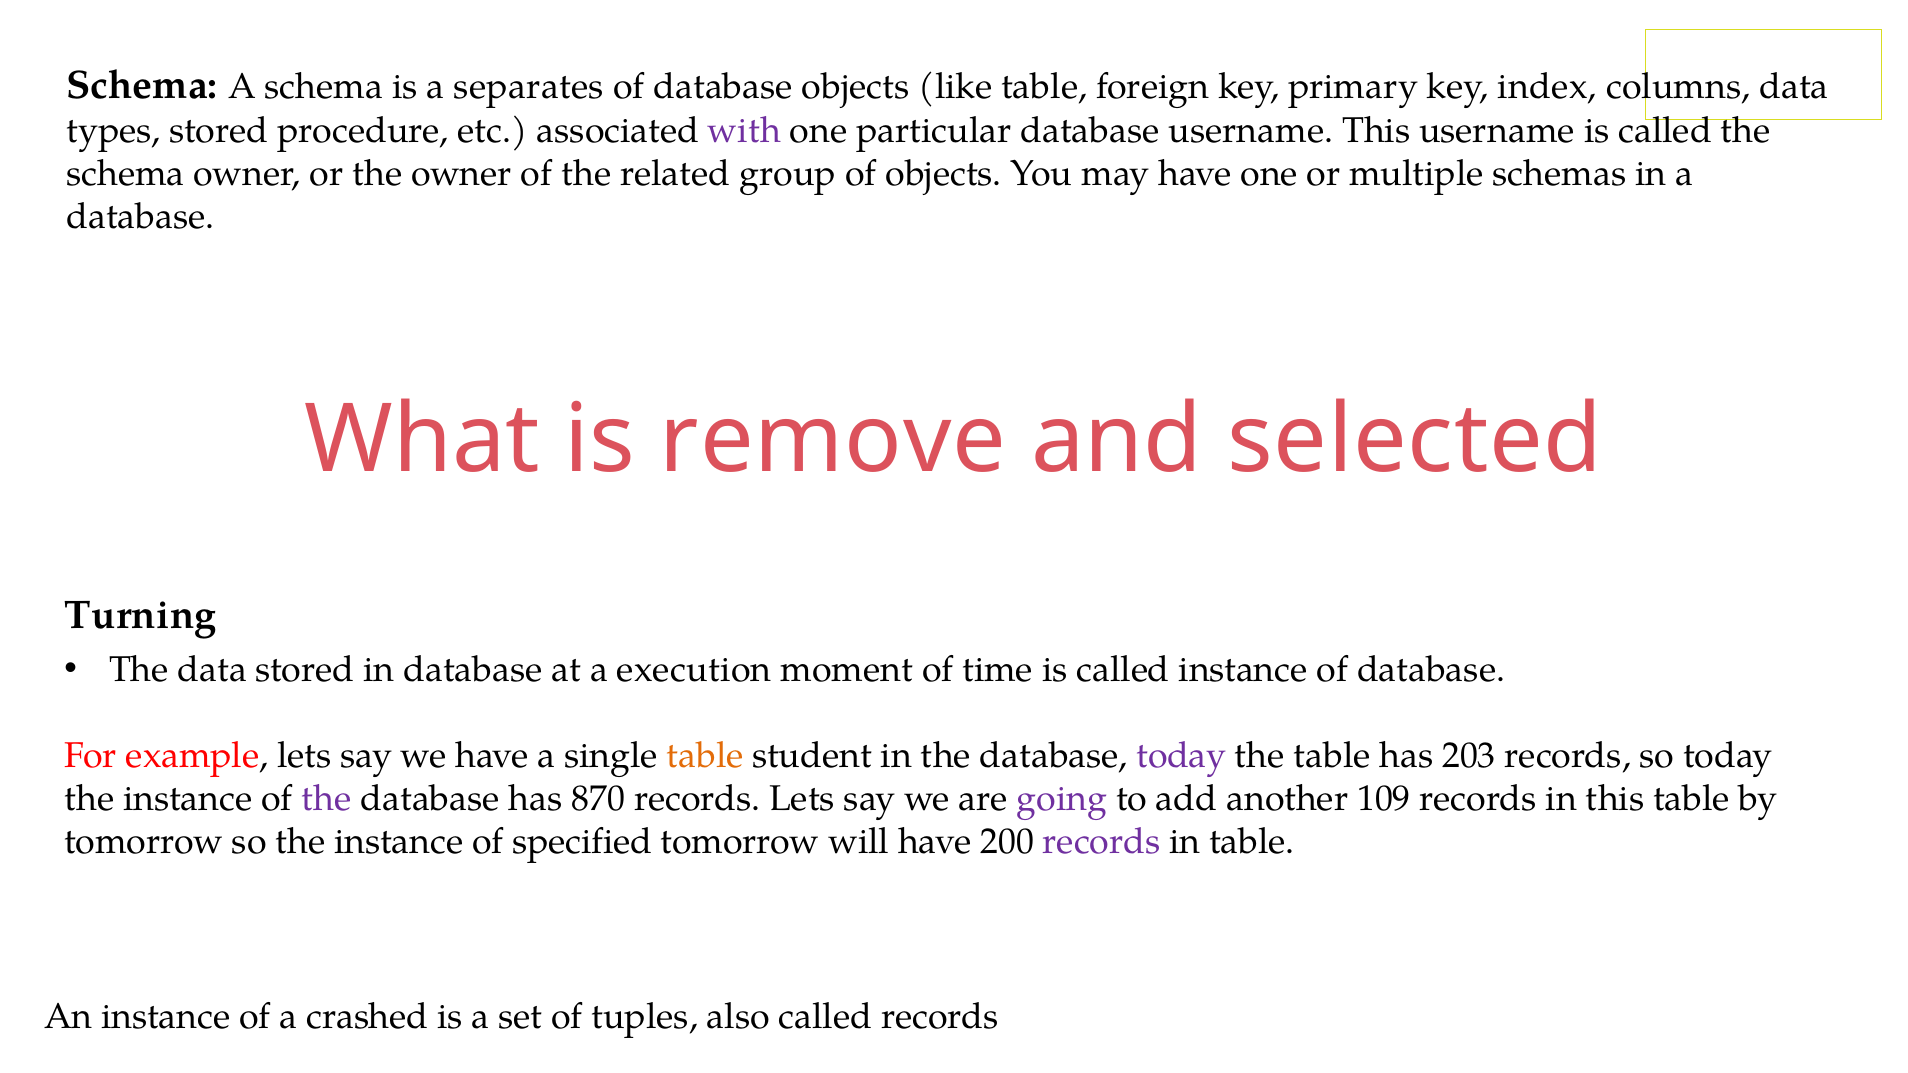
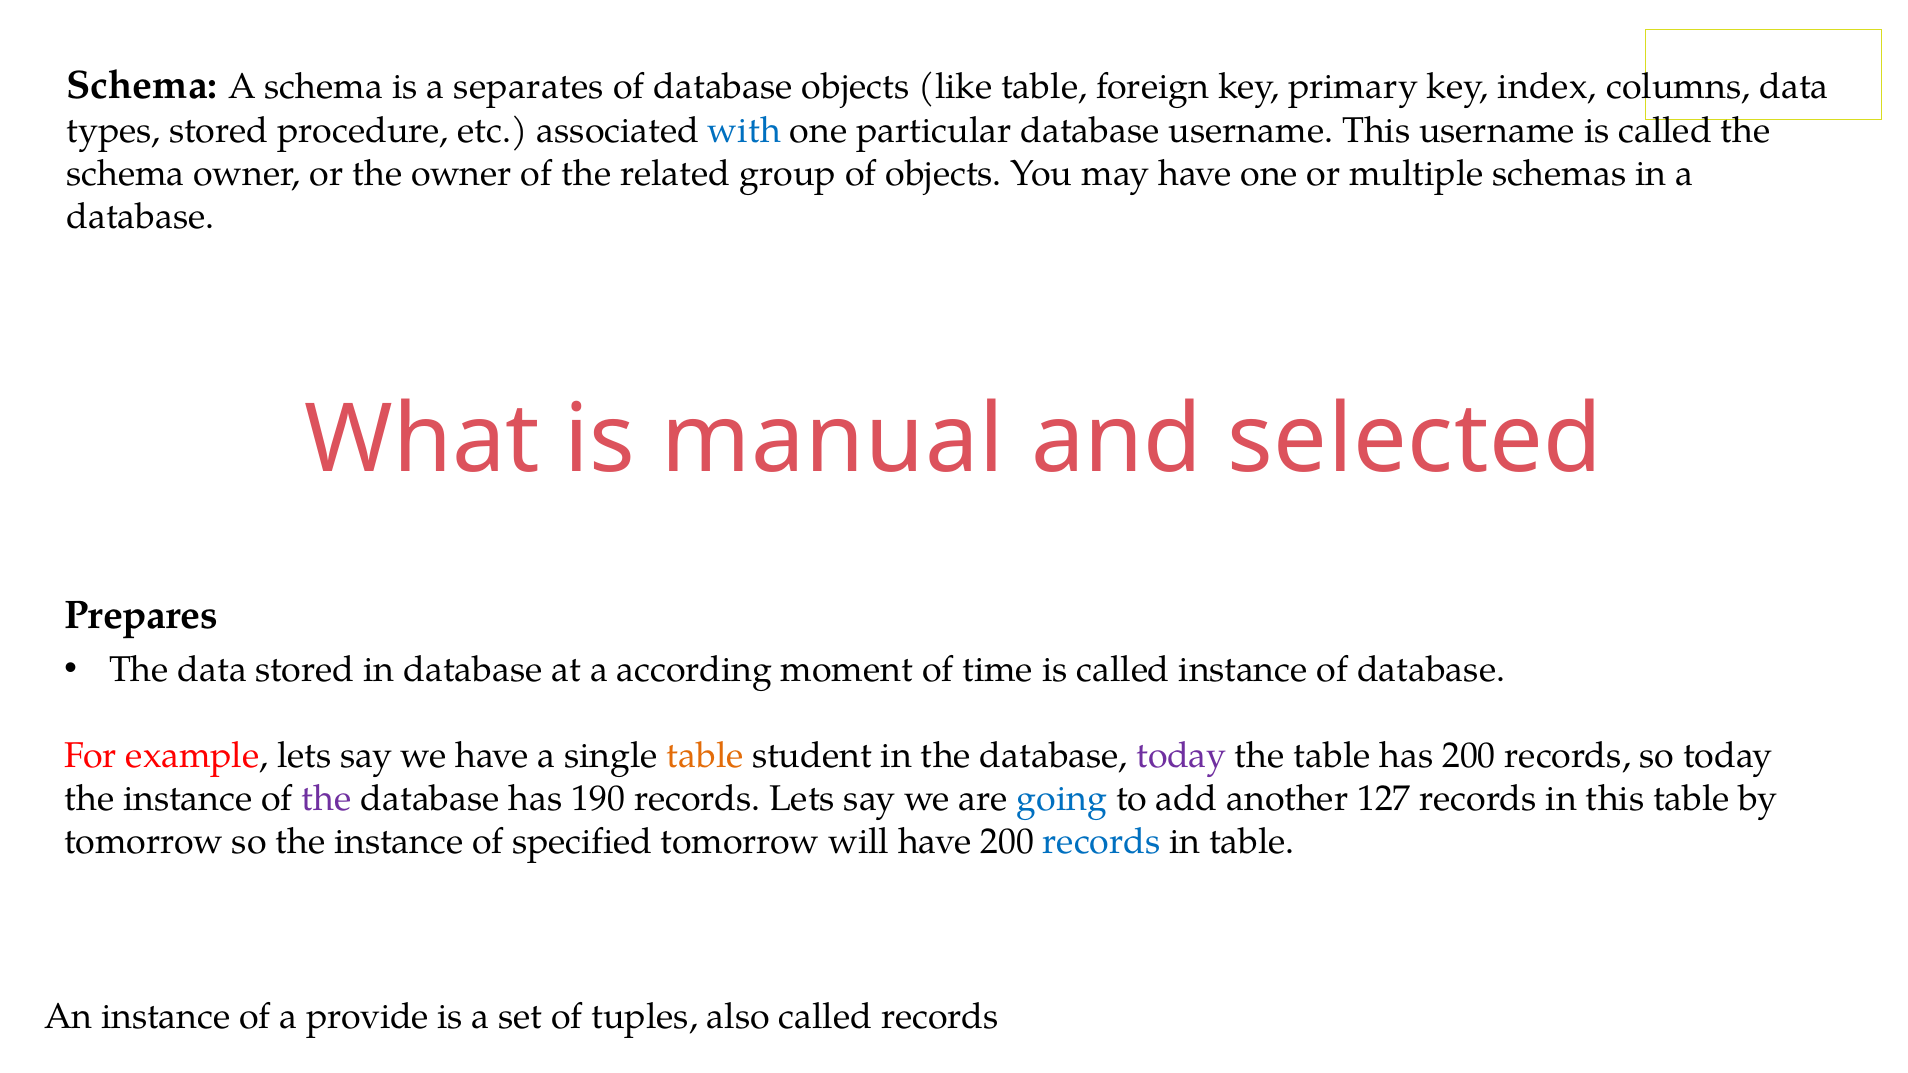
with colour: purple -> blue (744, 131)
remove: remove -> manual (833, 441)
Turning: Turning -> Prepares (141, 615)
execution: execution -> according (694, 670)
has 203: 203 -> 200 (1469, 756)
870: 870 -> 190 (598, 799)
going colour: purple -> blue (1062, 799)
109: 109 -> 127 (1384, 799)
records colour: purple -> blue (1102, 842)
crashed: crashed -> provide (368, 1017)
